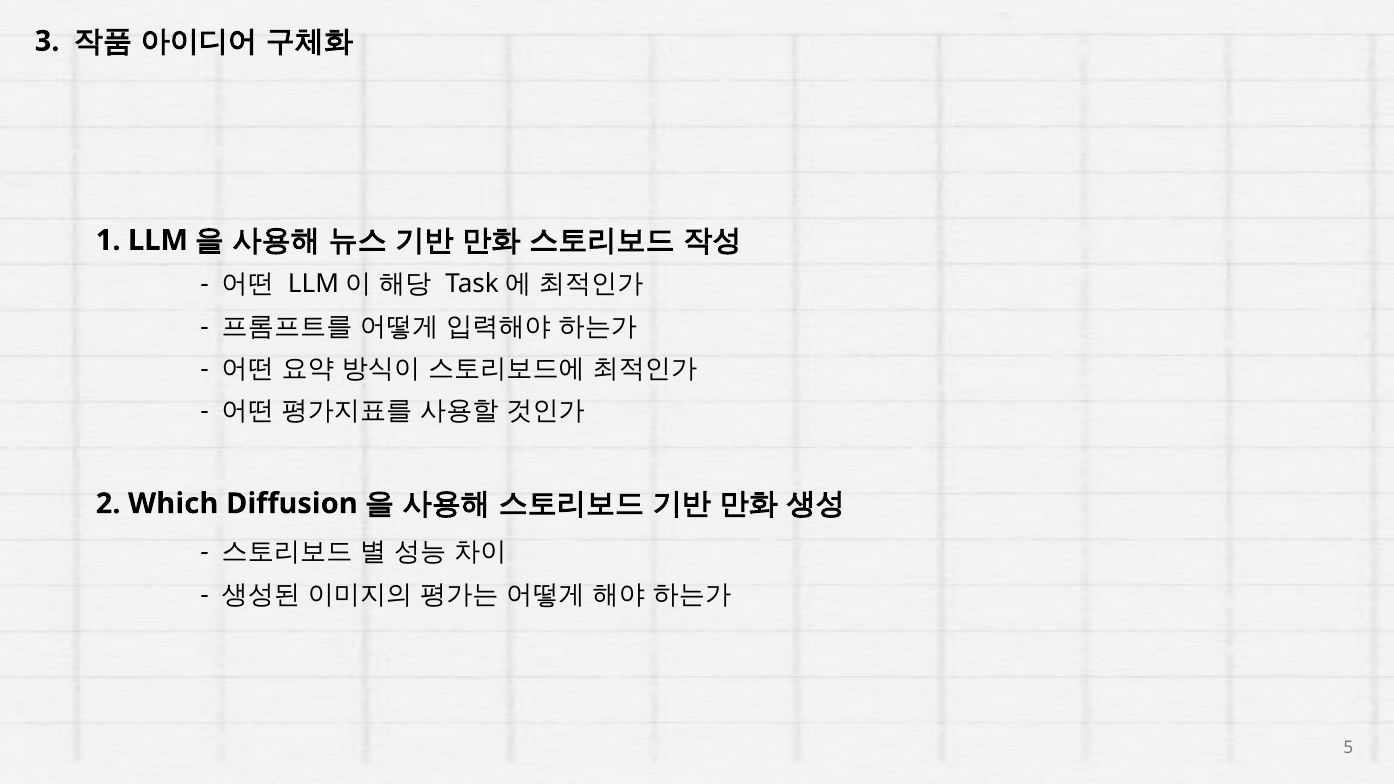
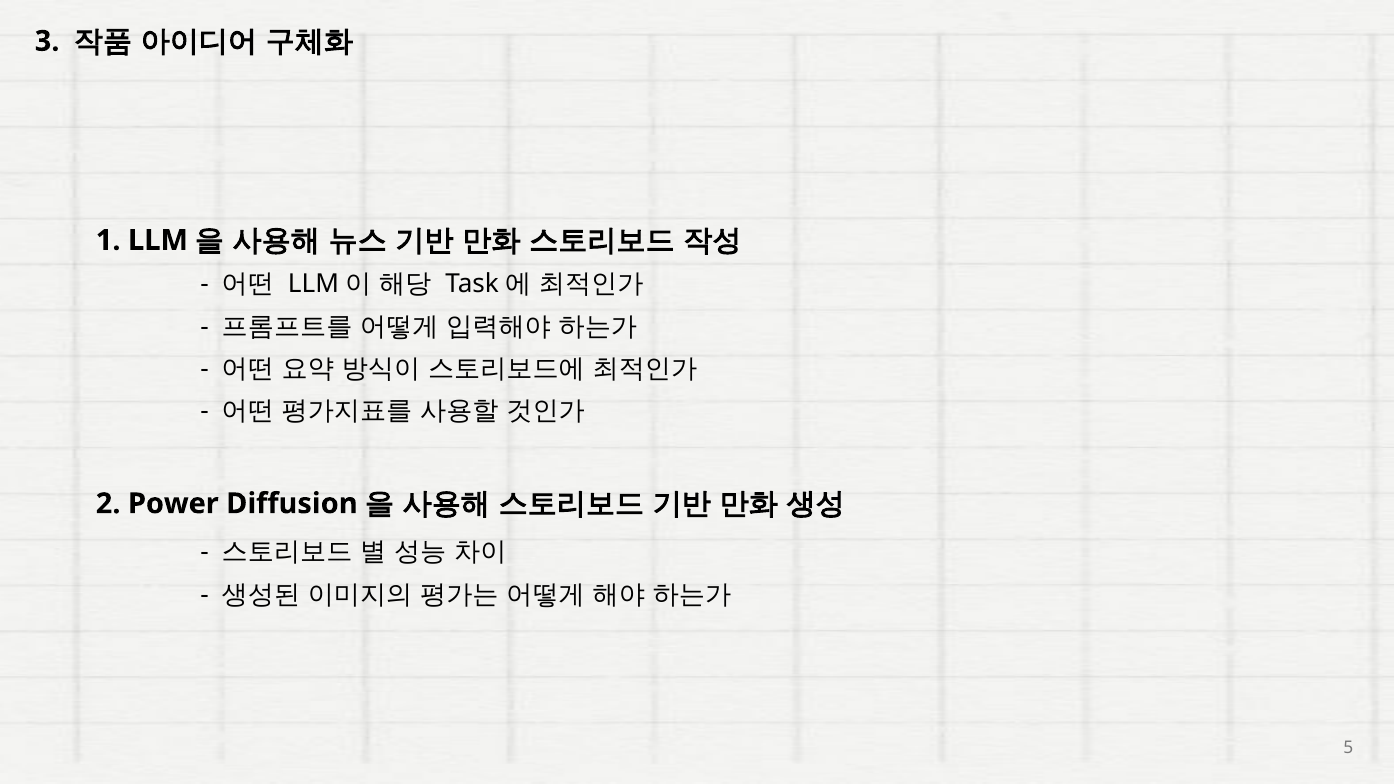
Which: Which -> Power (173, 504)
